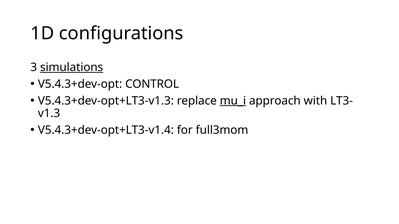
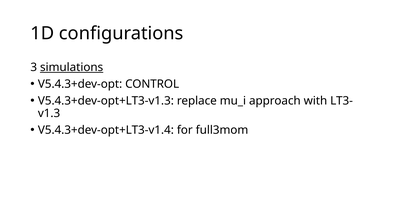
mu_i underline: present -> none (233, 101)
